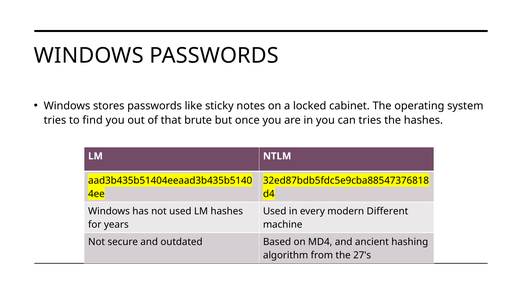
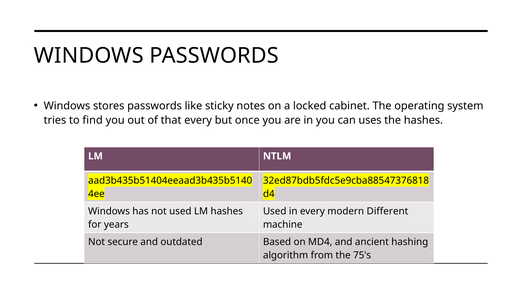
that brute: brute -> every (198, 120)
can tries: tries -> uses (370, 120)
27's: 27's -> 75's (362, 255)
